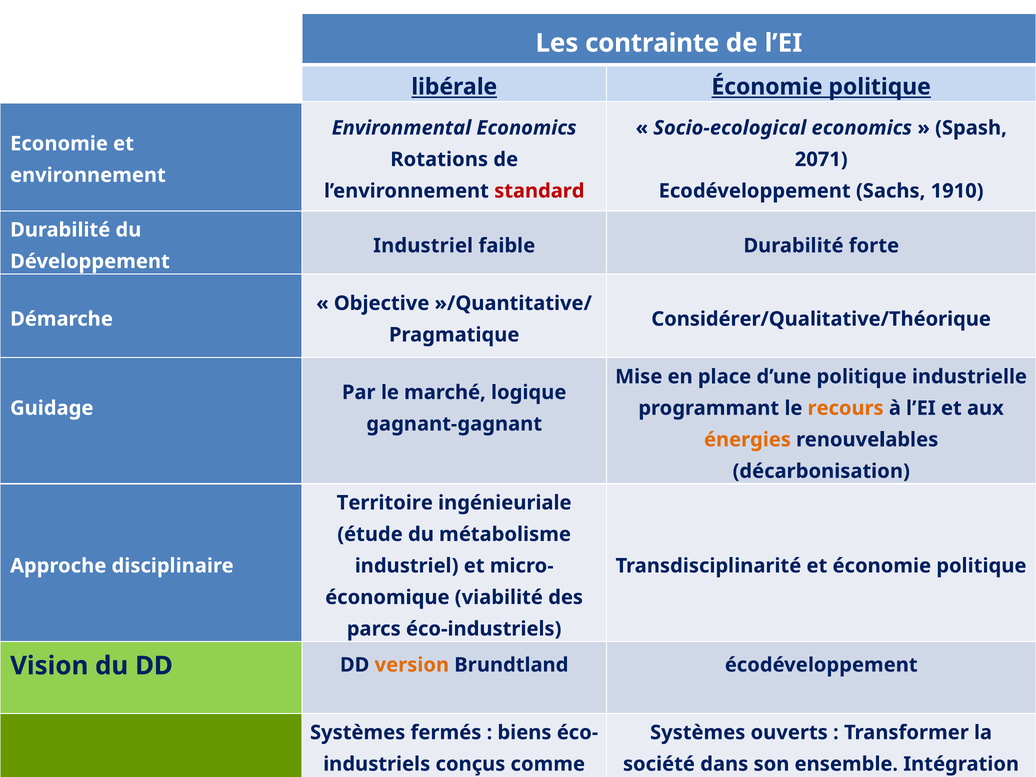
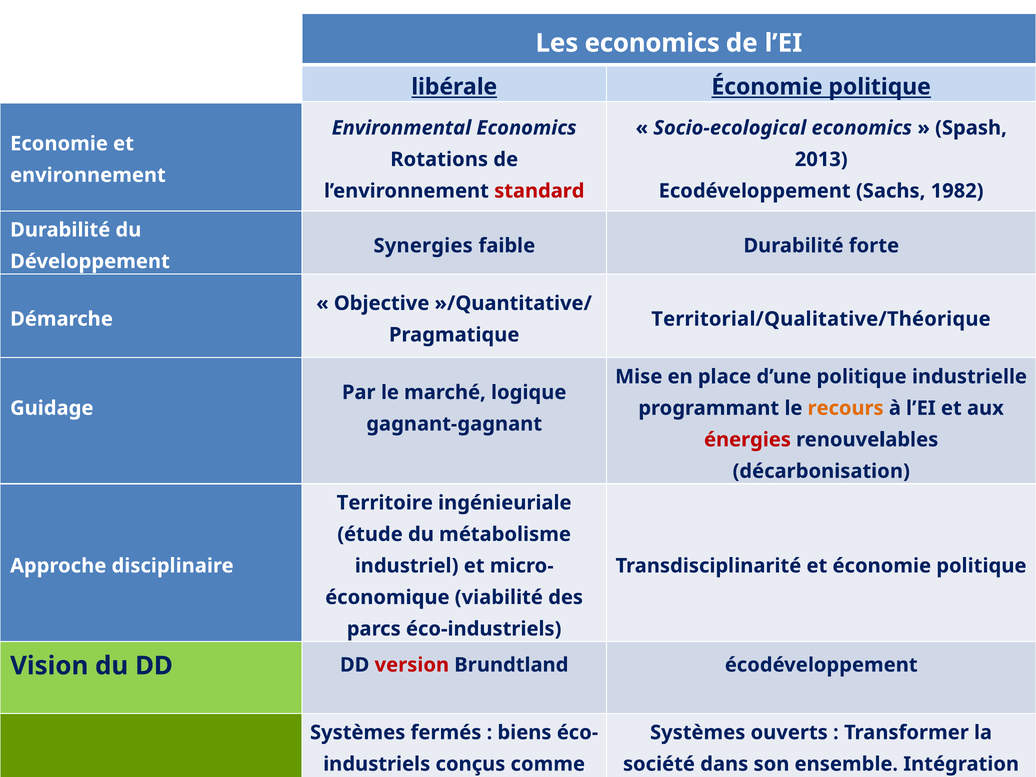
Les contrainte: contrainte -> economics (652, 43)
2071: 2071 -> 2013 (821, 159)
1910: 1910 -> 1982 (957, 191)
Industriel: Industriel -> Synergies (423, 246)
Considérer/Qualitative/Théorique: Considérer/Qualitative/Théorique -> Territorial/Qualitative/Théorique (821, 319)
énergies colour: orange -> red (747, 440)
version colour: orange -> red (412, 665)
